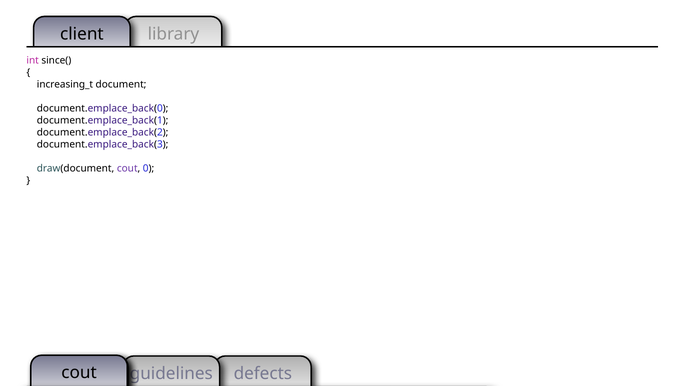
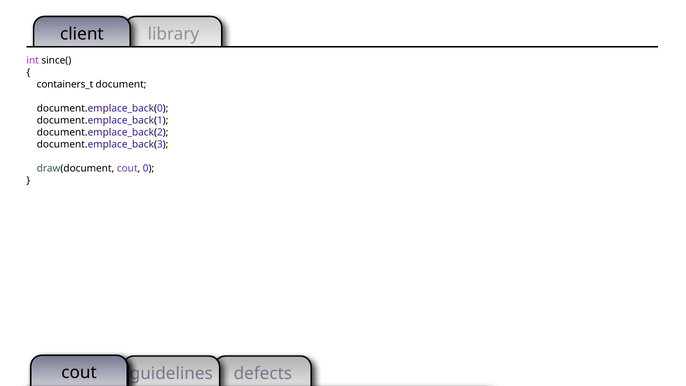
increasing_t: increasing_t -> containers_t (65, 84)
